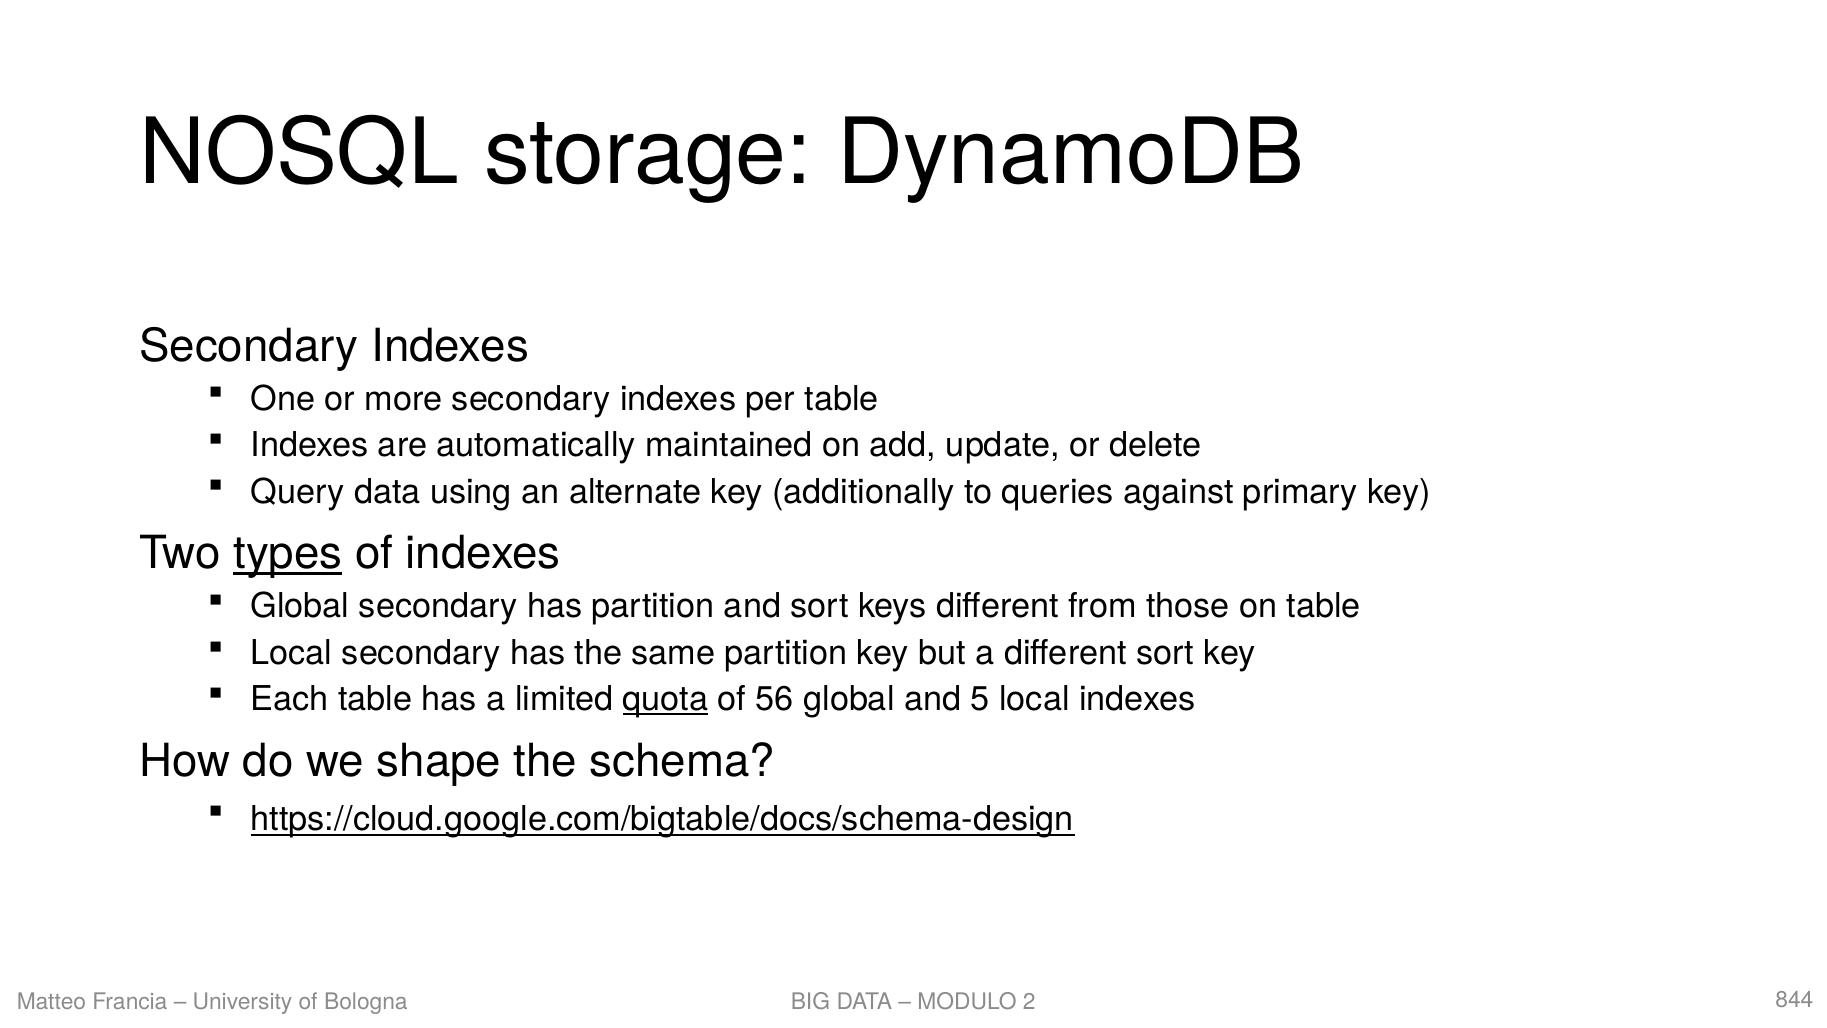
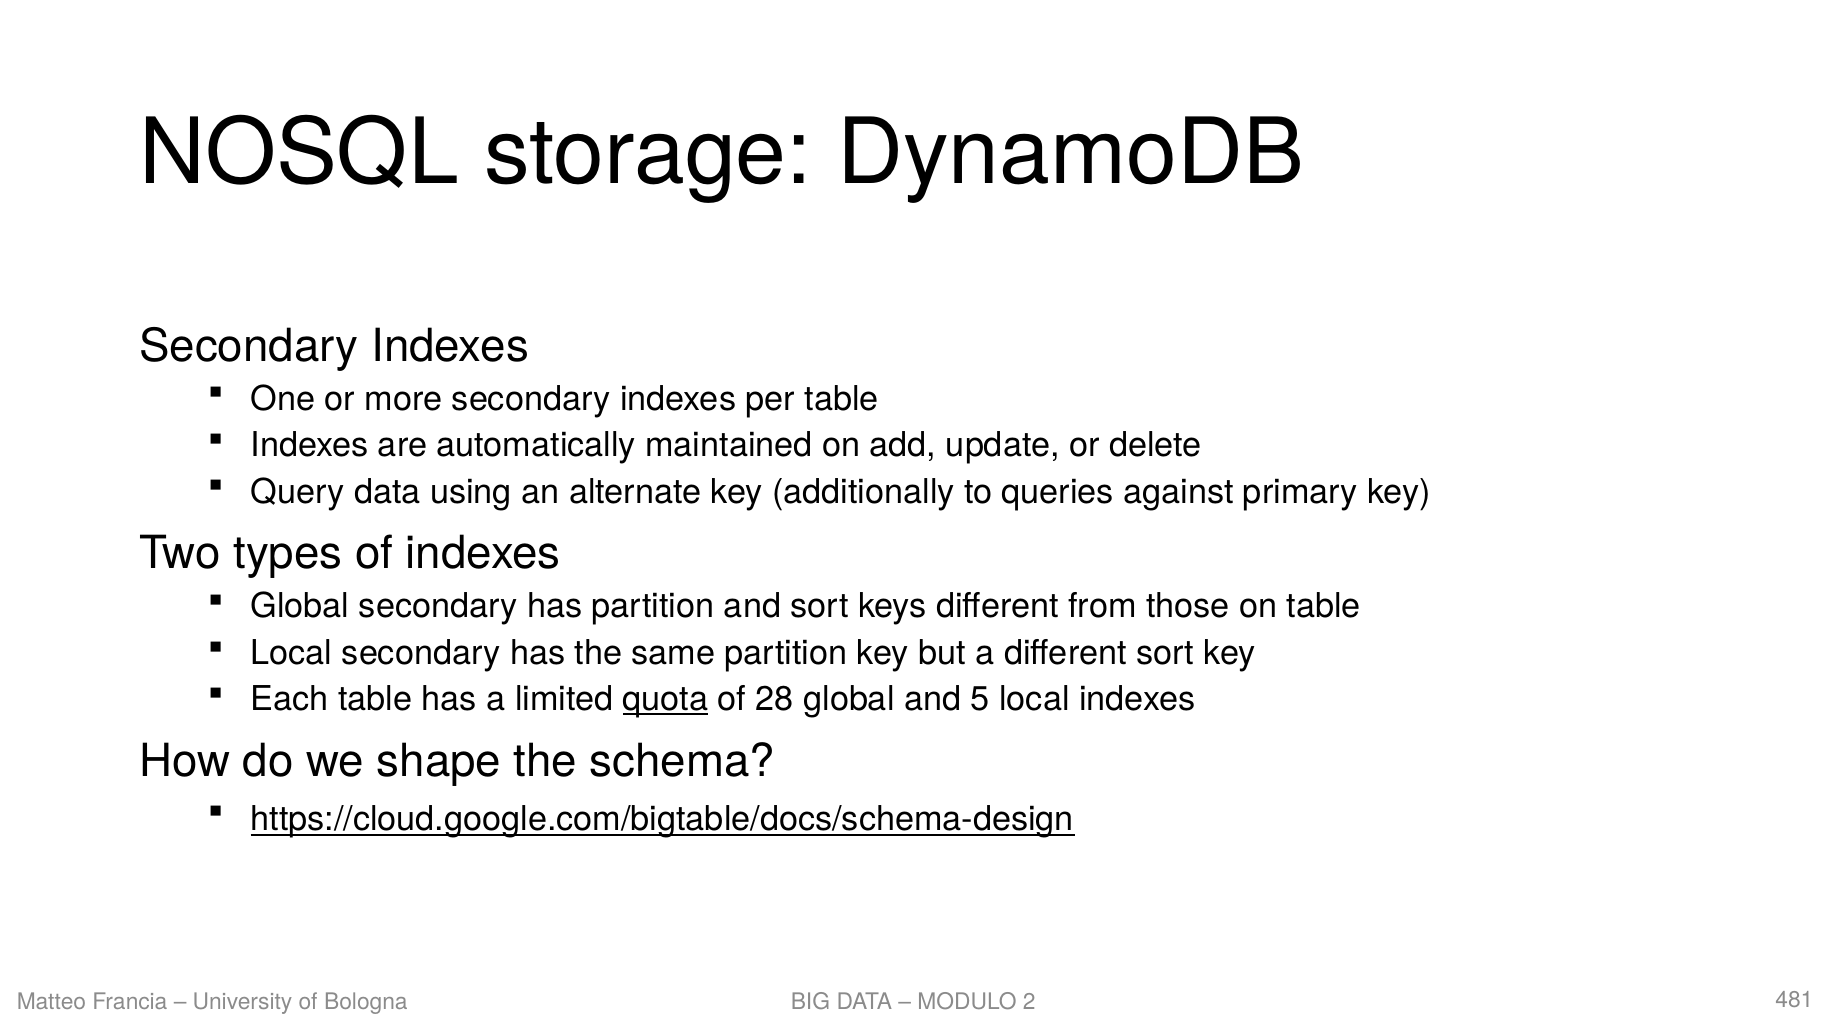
types underline: present -> none (288, 554)
56: 56 -> 28 (775, 699)
844: 844 -> 481 (1794, 999)
